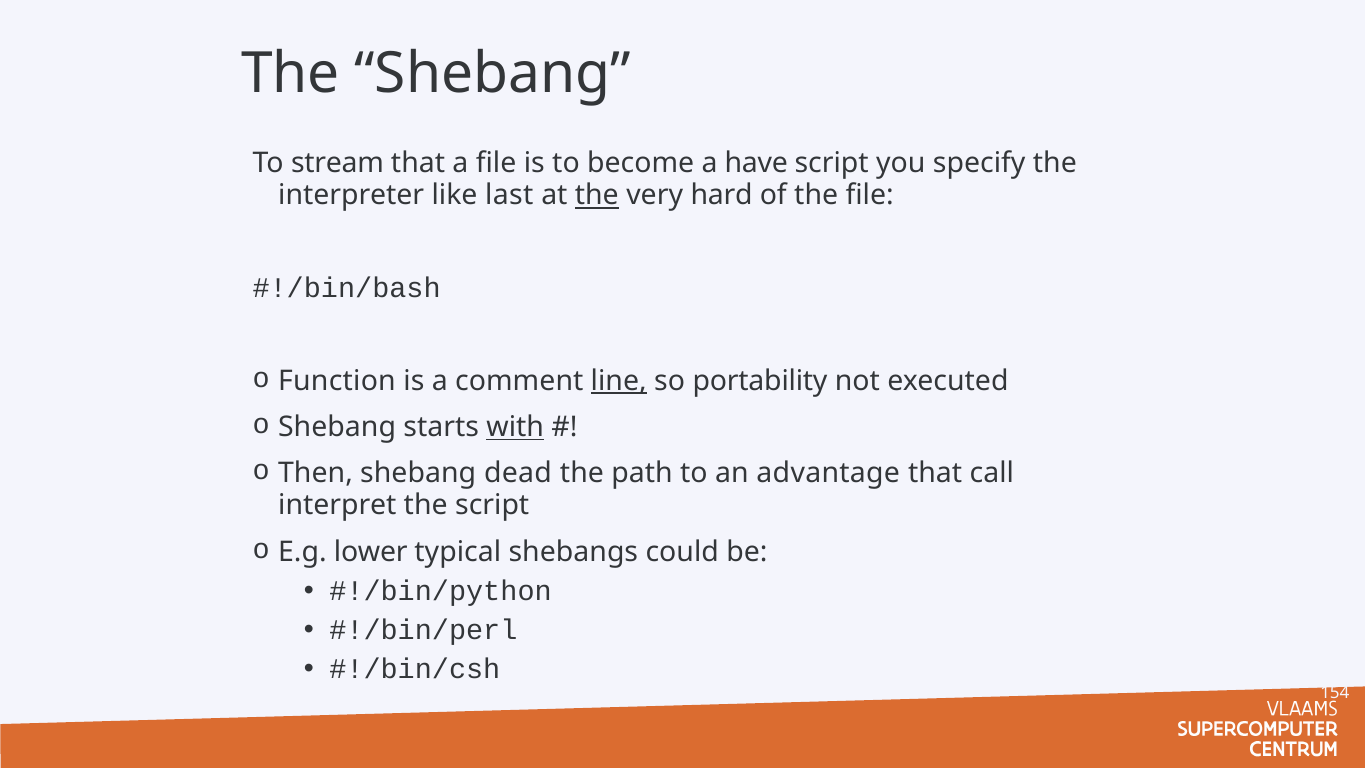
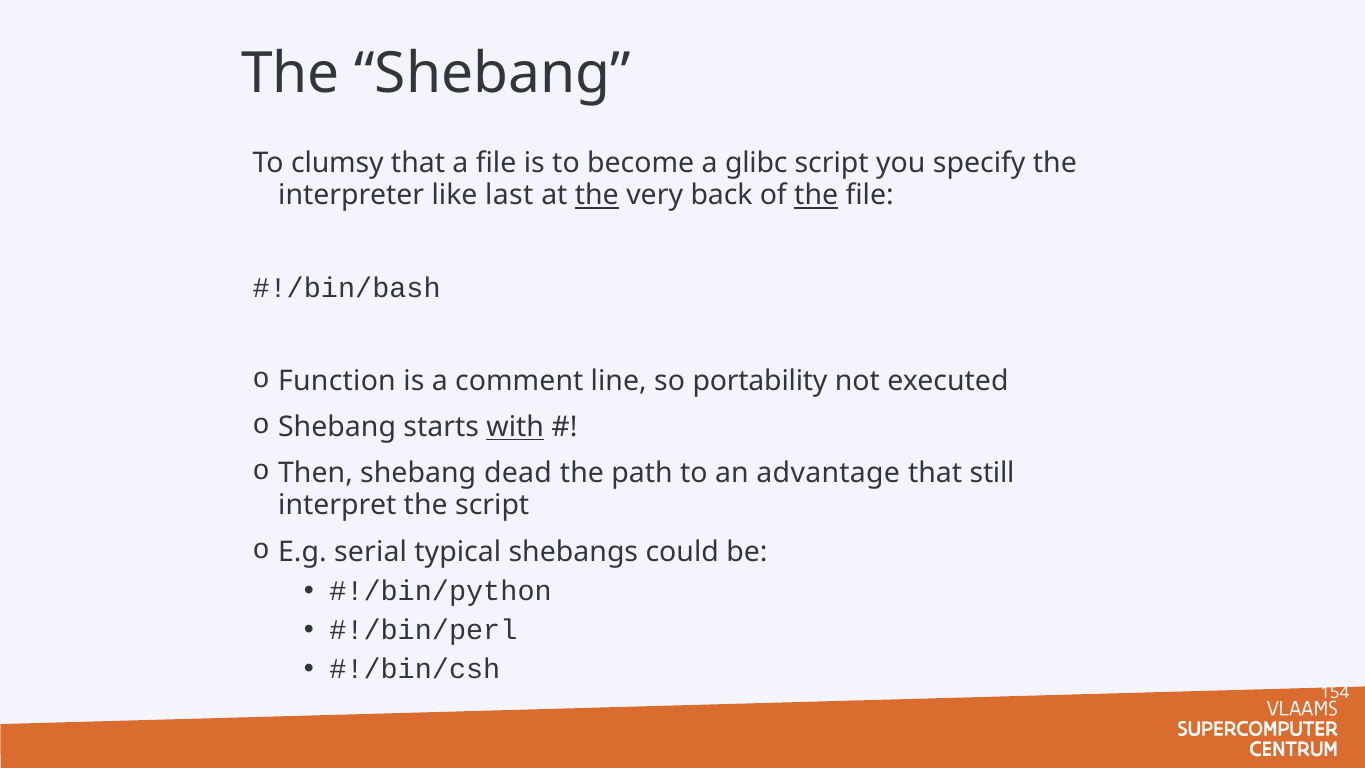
stream: stream -> clumsy (337, 163)
have: have -> glibc (756, 163)
hard: hard -> back (722, 196)
the underline: none -> present (816, 196)
line underline: present -> none (619, 381)
call: call -> still (992, 473)
lower: lower -> serial (371, 552)
